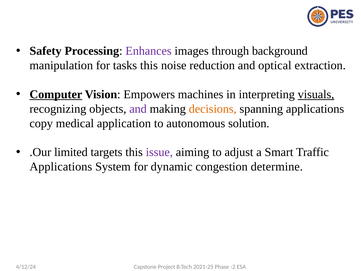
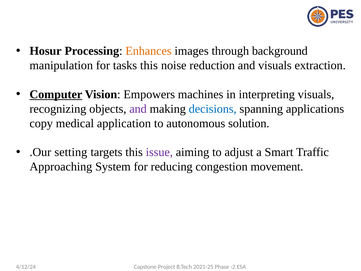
Safety: Safety -> Hosur (46, 51)
Enhances colour: purple -> orange (149, 51)
and optical: optical -> visuals (275, 65)
visuals underline: present -> none (316, 94)
decisions colour: orange -> blue (213, 109)
limited: limited -> setting (71, 152)
Applications: Applications -> Approaching (61, 166)
dynamic: dynamic -> reducing (172, 166)
determine: determine -> movement (277, 166)
